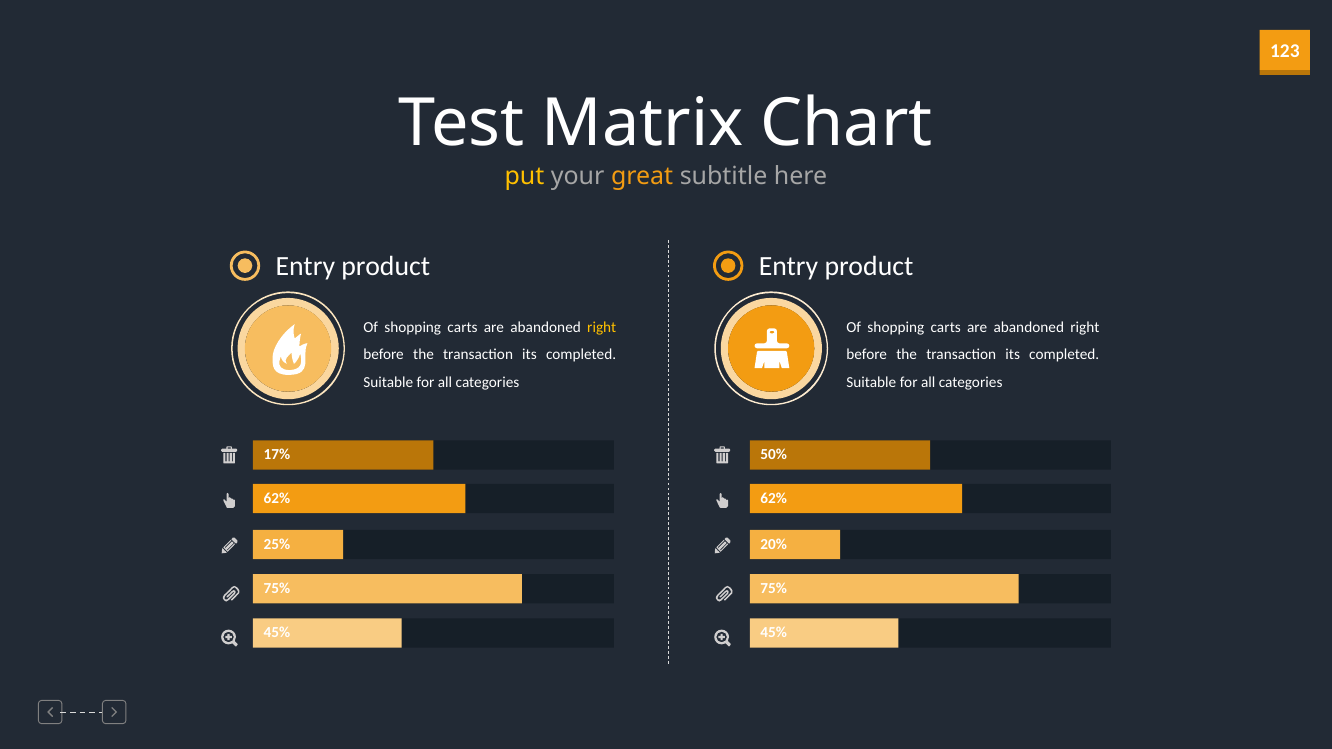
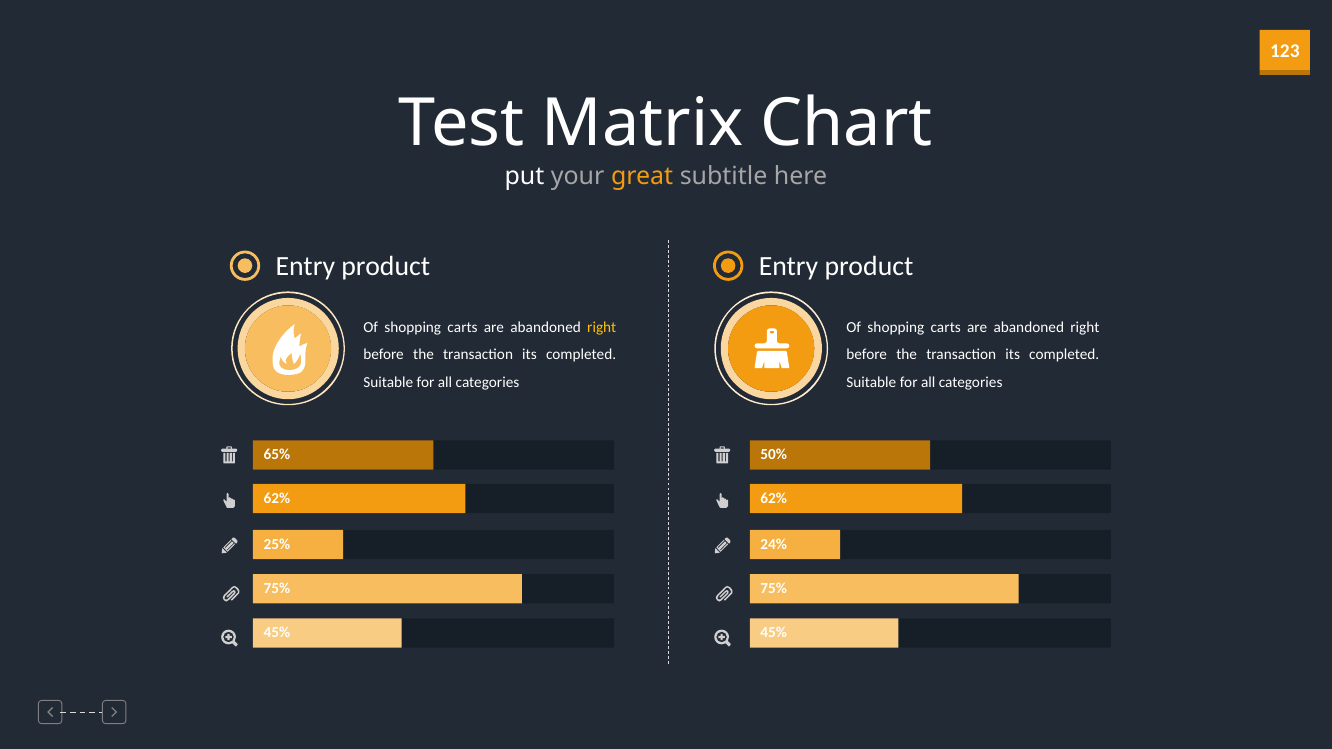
put colour: yellow -> white (525, 176)
17%: 17% -> 65% (277, 455)
20%: 20% -> 24% (774, 544)
